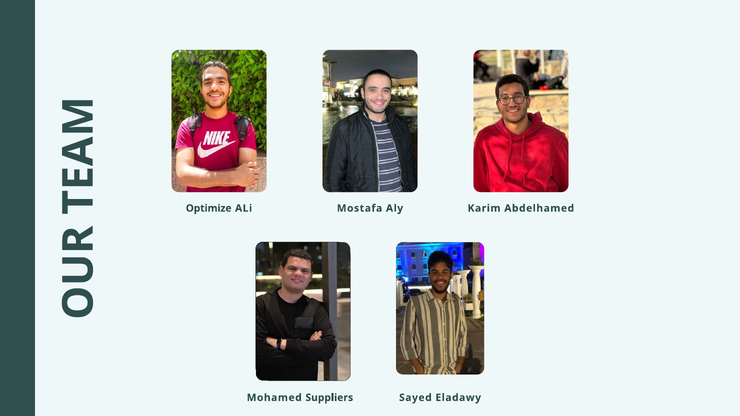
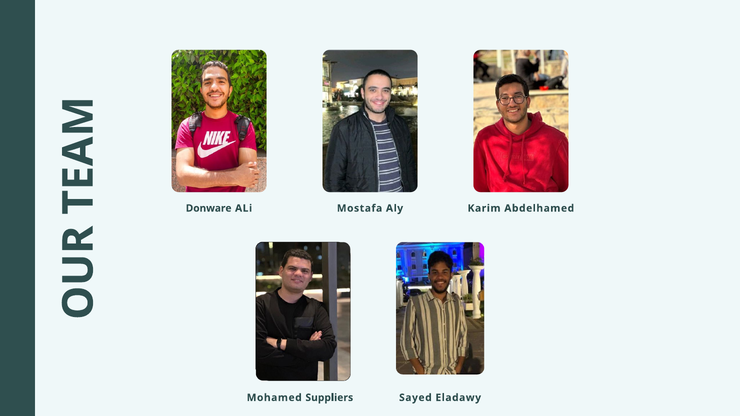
Optimize: Optimize -> Donware (209, 208)
